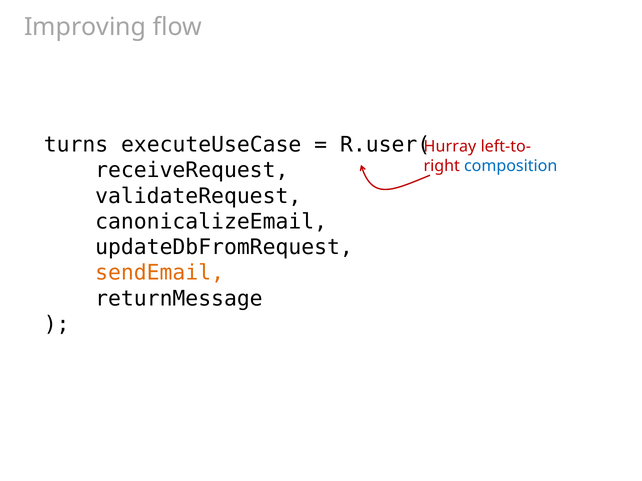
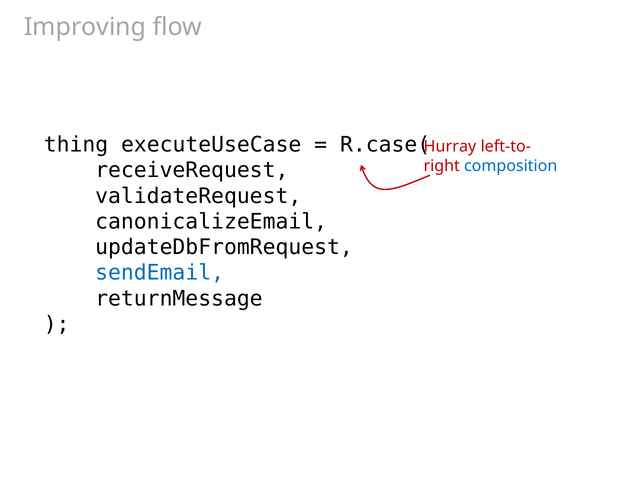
turns: turns -> thing (76, 145)
R.user(: R.user( -> R.case( (385, 145)
sendEmail colour: orange -> blue (160, 273)
